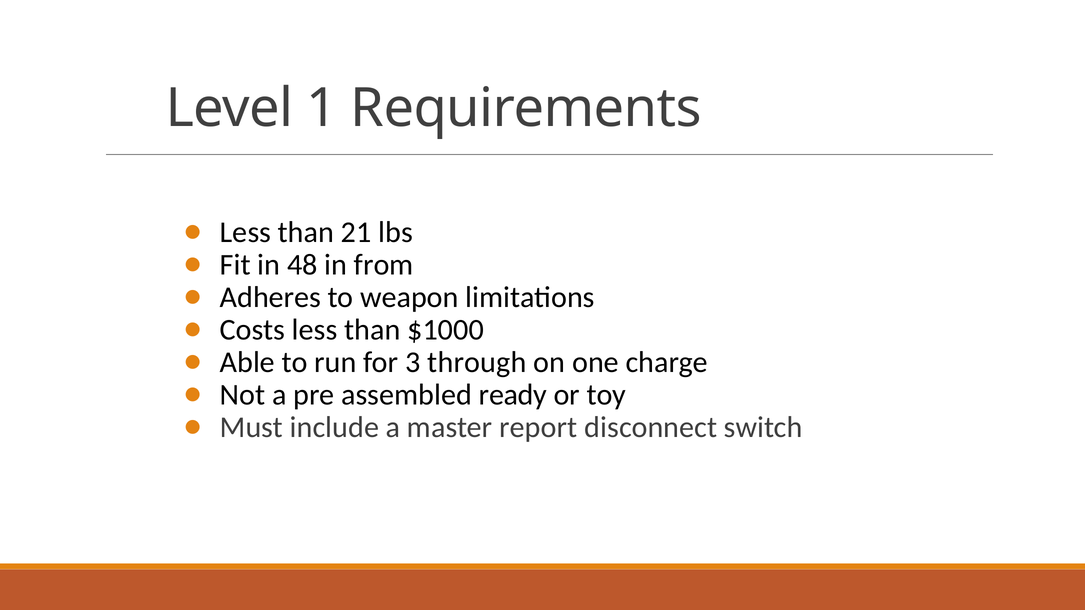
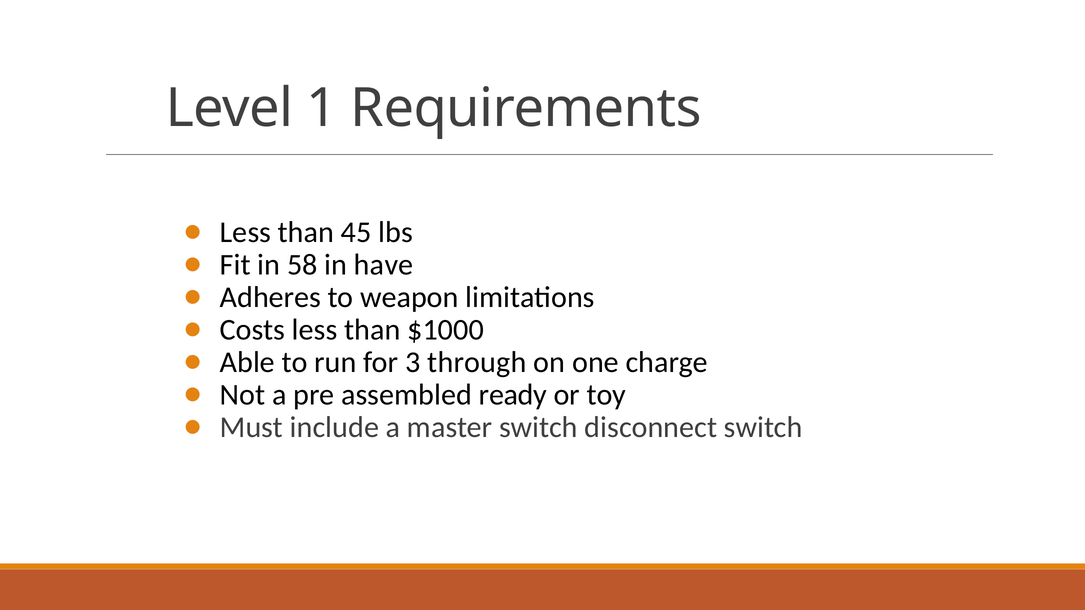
21: 21 -> 45 (356, 232)
48: 48 -> 58 (302, 265)
from: from -> have (384, 265)
master report: report -> switch (538, 428)
